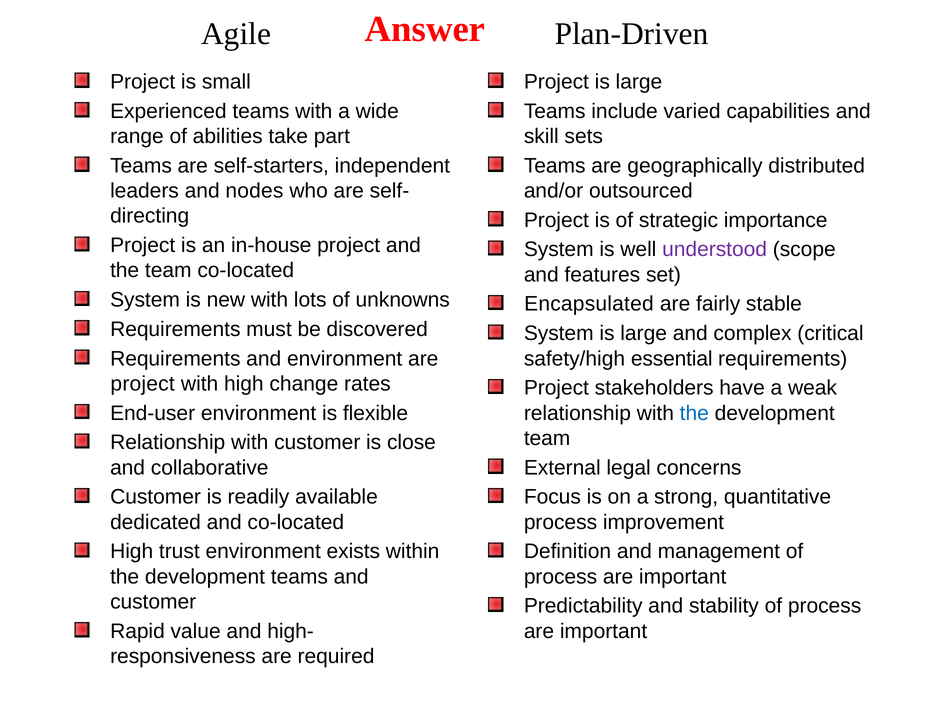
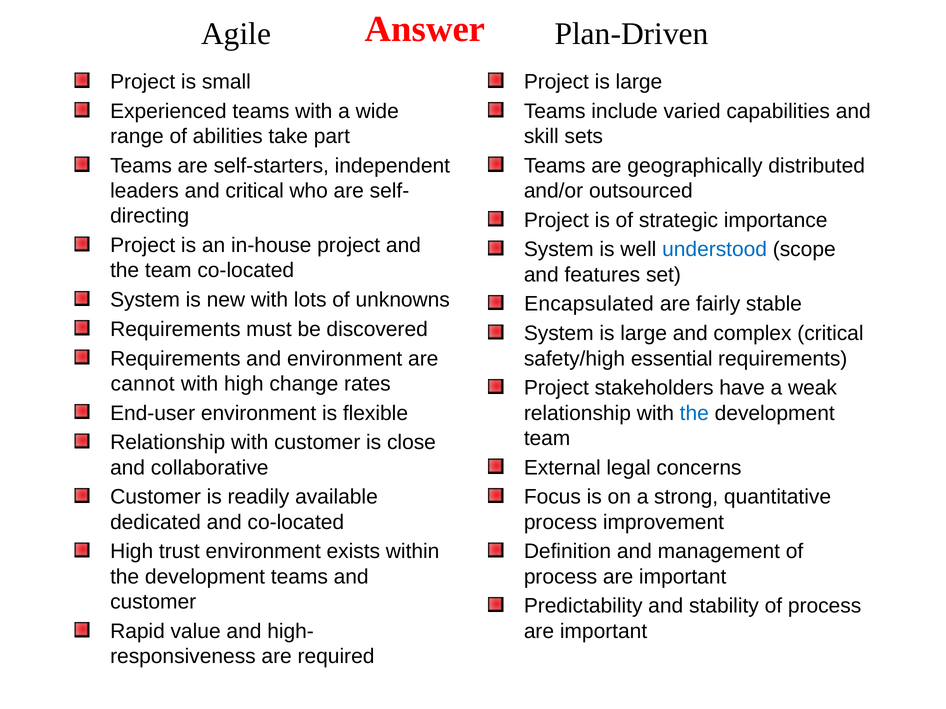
and nodes: nodes -> critical (255, 191)
understood colour: purple -> blue (715, 250)
project: project -> cannot (143, 384)
